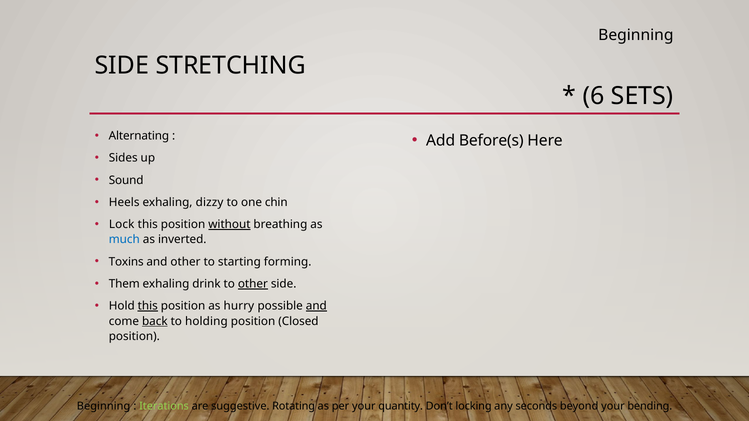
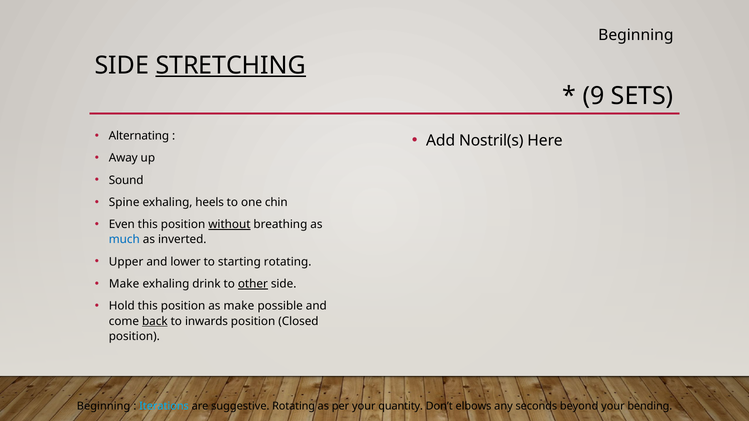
STRETCHING underline: none -> present (231, 66)
6: 6 -> 9 (593, 96)
Before(s: Before(s -> Nostril(s (491, 141)
Sides: Sides -> Away (123, 158)
Heels: Heels -> Spine (124, 202)
dizzy: dizzy -> heels (210, 202)
Lock: Lock -> Even (122, 225)
Toxins: Toxins -> Upper (126, 262)
and other: other -> lower (186, 262)
starting forming: forming -> rotating (288, 262)
Them: Them -> Make (124, 284)
this underline: present -> none (148, 306)
as hurry: hurry -> make (239, 306)
and underline: present -> none (316, 306)
holding: holding -> inwards (207, 321)
Iterations colour: light green -> light blue (164, 406)
locking: locking -> elbows (474, 406)
